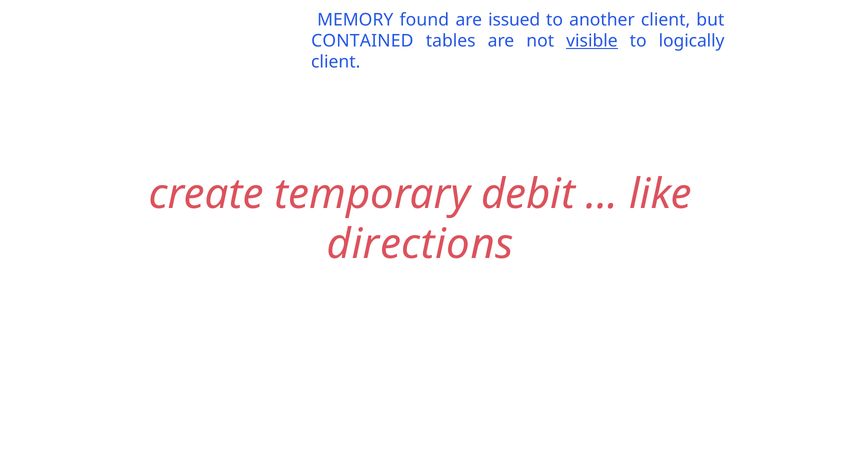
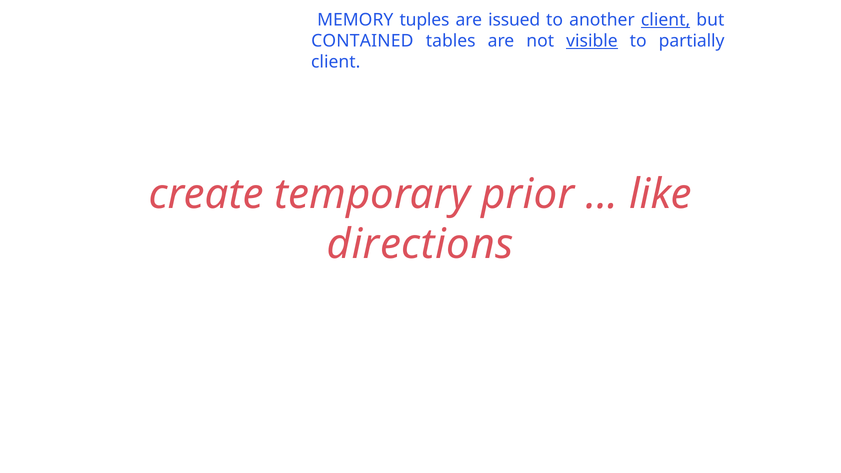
found: found -> tuples (425, 20)
client underline: none -> present (666, 20)
logically: logically -> partially (692, 41)
debit: debit -> prior (528, 194)
